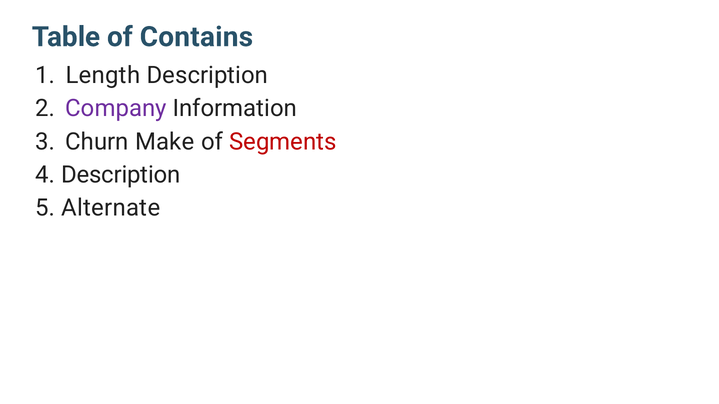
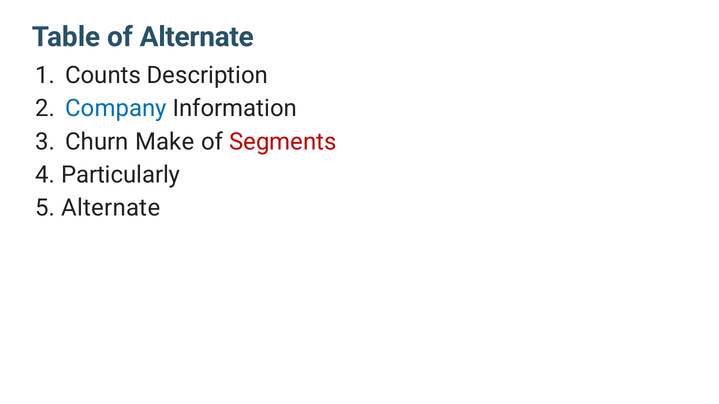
of Contains: Contains -> Alternate (197, 37)
Length: Length -> Counts (103, 76)
Company colour: purple -> blue (116, 109)
4 Description: Description -> Particularly (121, 175)
